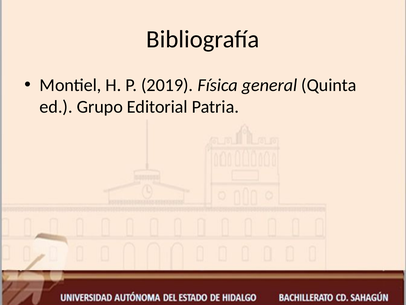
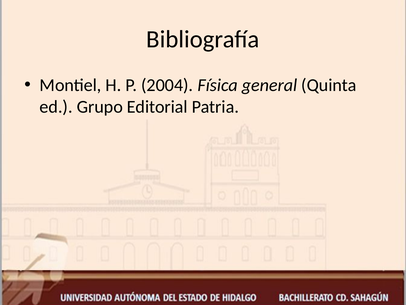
2019: 2019 -> 2004 (167, 85)
